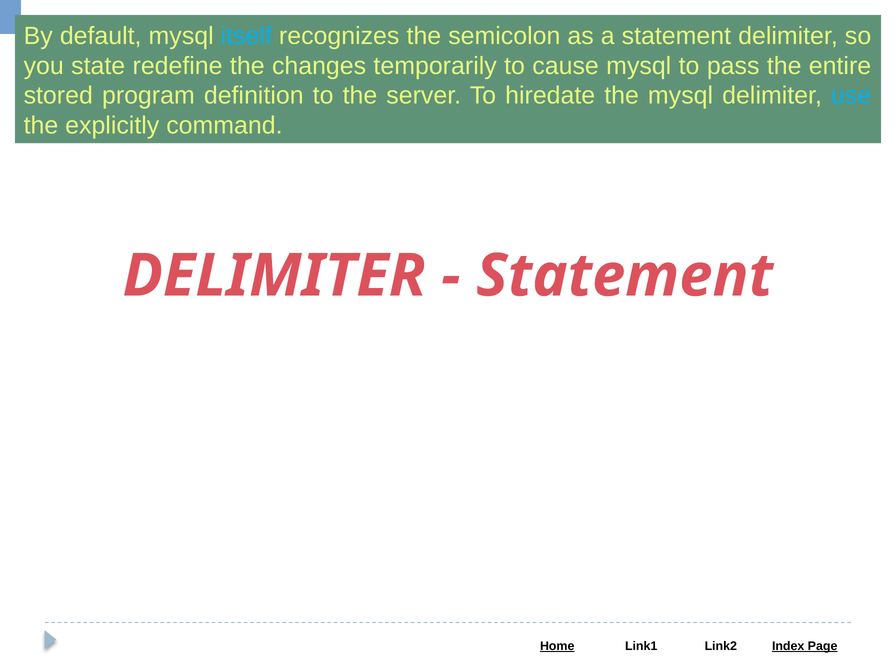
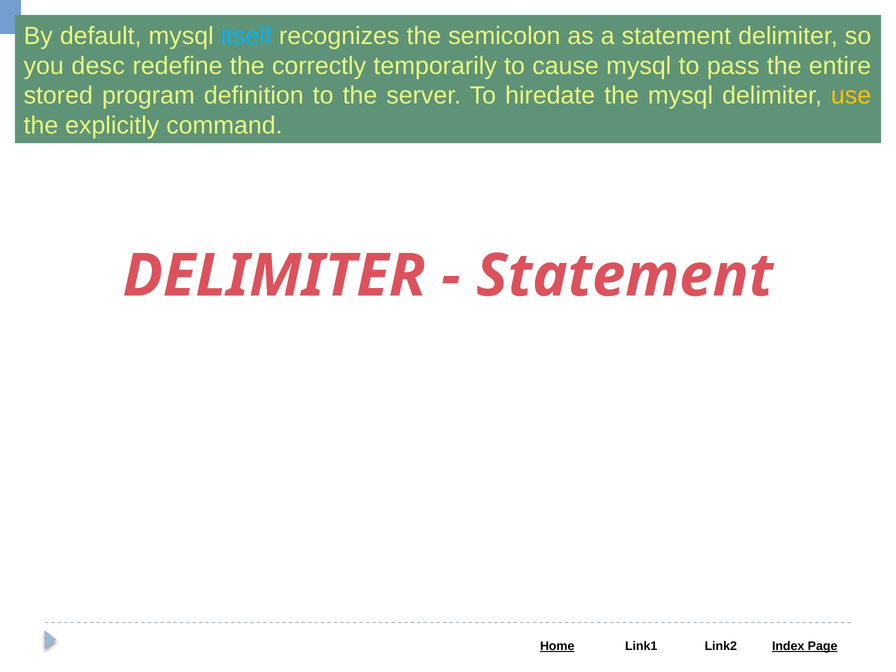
state: state -> desc (98, 66)
changes: changes -> correctly (319, 66)
use colour: light blue -> yellow (851, 96)
